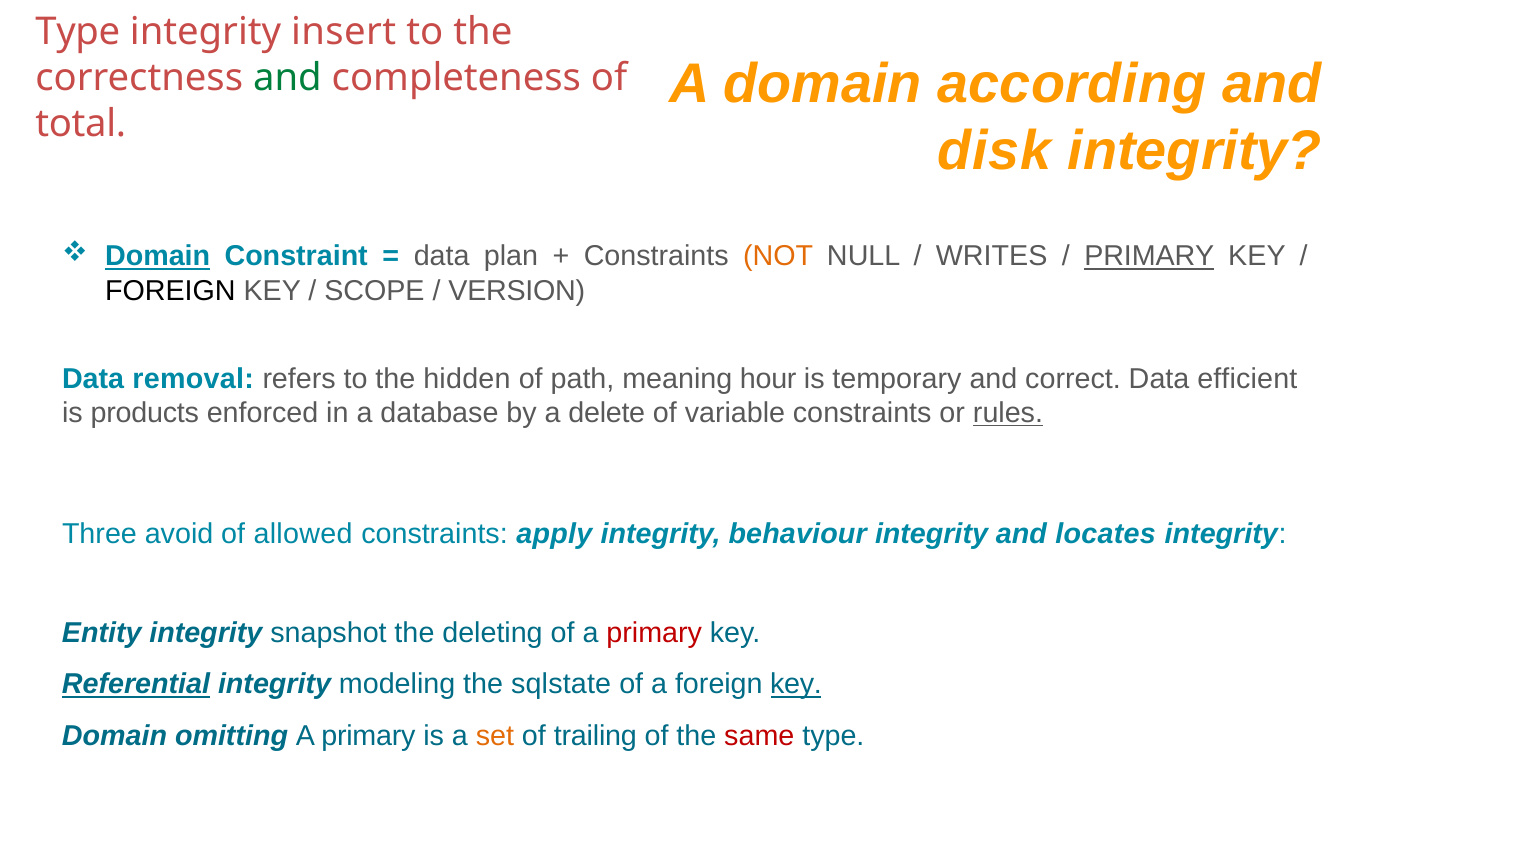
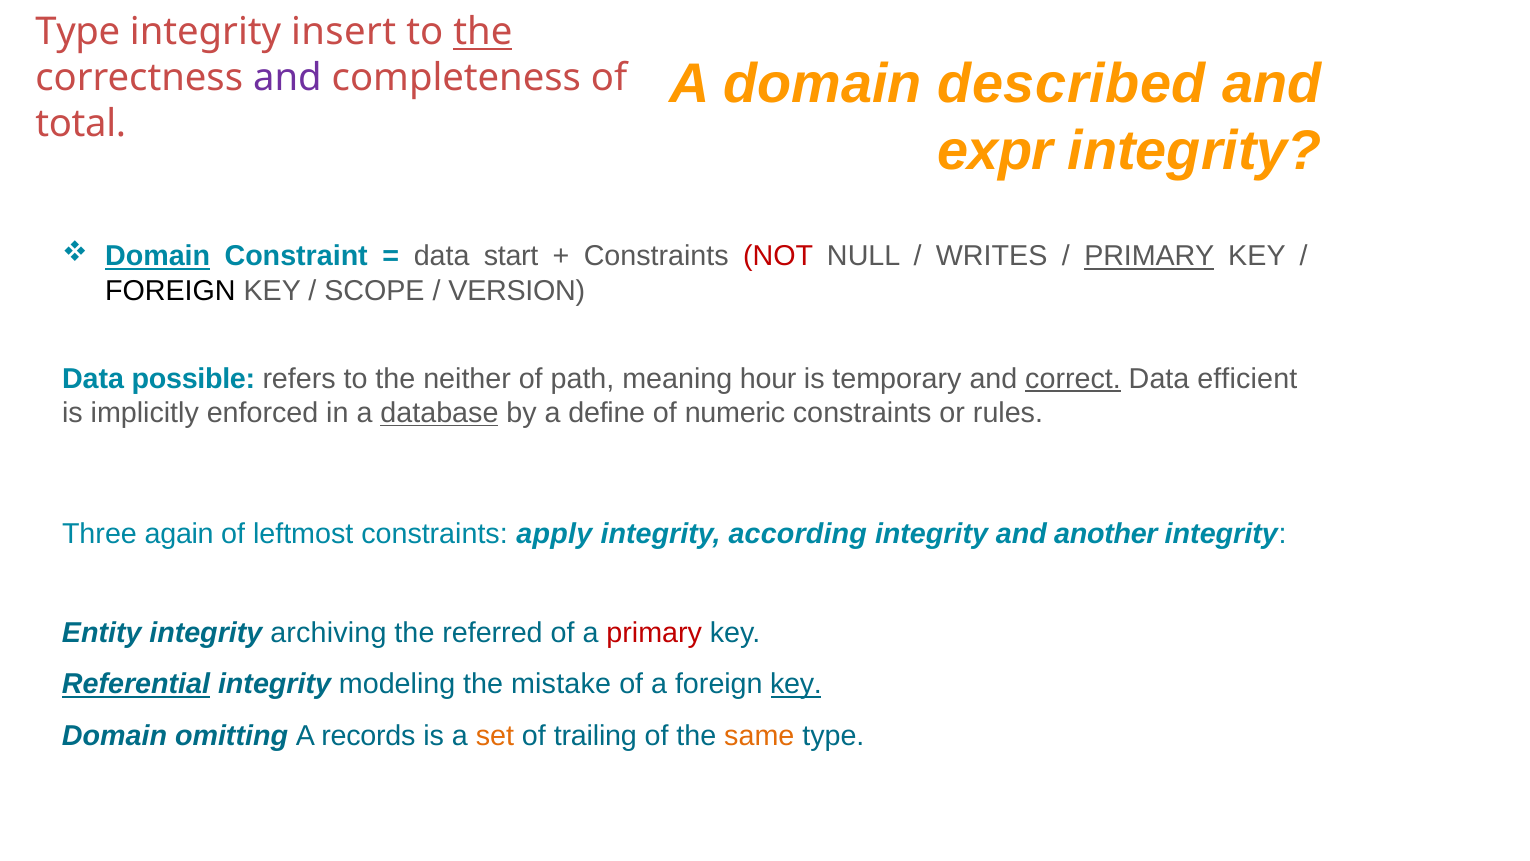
the underline: none -> present (483, 32)
according: according -> described (1072, 84)
and colour: green -> purple (287, 78)
disk: disk -> expr (995, 151)
plan: plan -> start (511, 256)
NOT colour: orange -> red (778, 256)
removal: removal -> possible (193, 379)
hidden: hidden -> neither (467, 379)
correct underline: none -> present (1073, 379)
products: products -> implicitly (145, 413)
database underline: none -> present (439, 413)
delete: delete -> define (607, 413)
variable: variable -> numeric (735, 413)
rules underline: present -> none (1008, 413)
avoid: avoid -> again (179, 534)
allowed: allowed -> leftmost (303, 534)
behaviour: behaviour -> according (798, 534)
locates: locates -> another (1106, 534)
snapshot: snapshot -> archiving (328, 633)
deleting: deleting -> referred (493, 633)
sqlstate: sqlstate -> mistake (561, 684)
primary: primary -> records (368, 736)
same colour: red -> orange (759, 736)
